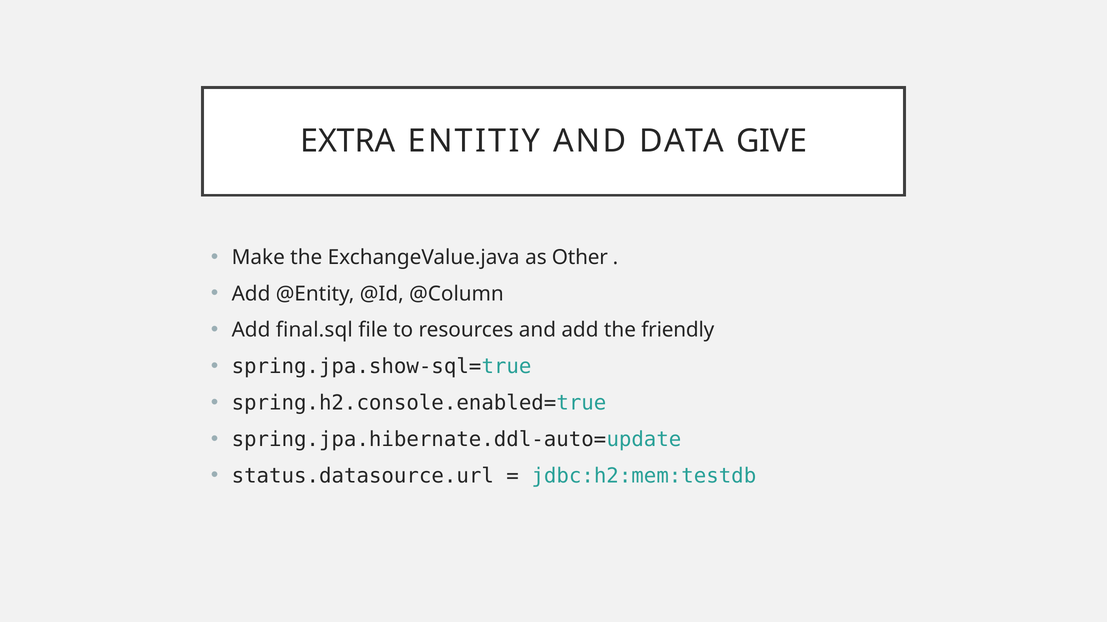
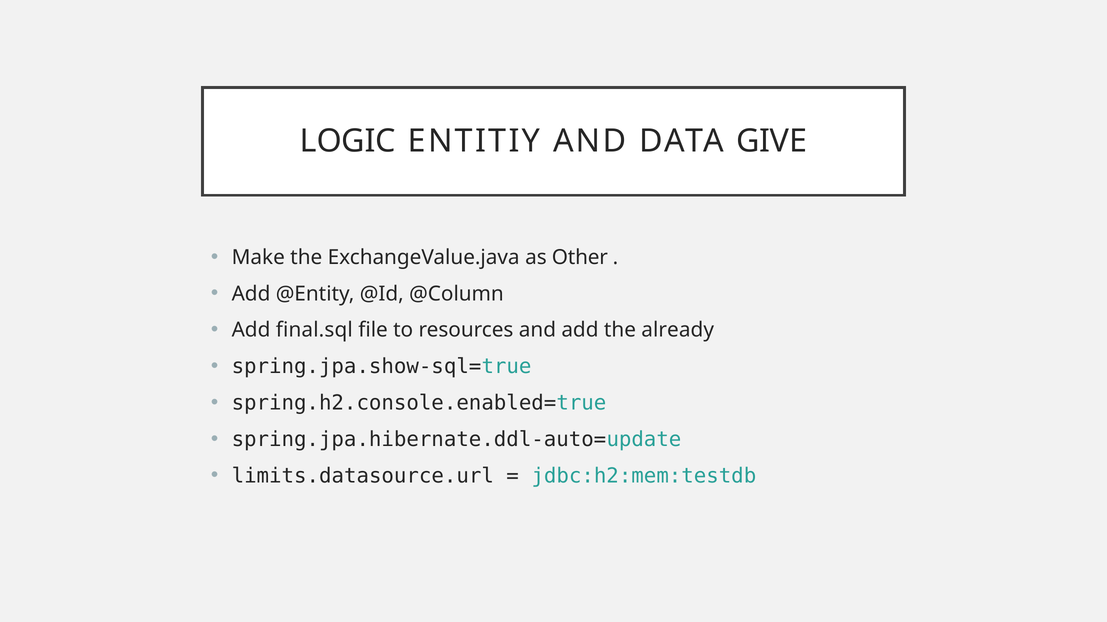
EXTRA: EXTRA -> LOGIC (348, 141)
friendly: friendly -> already (678, 330)
status.datasource.url: status.datasource.url -> limits.datasource.url (363, 476)
